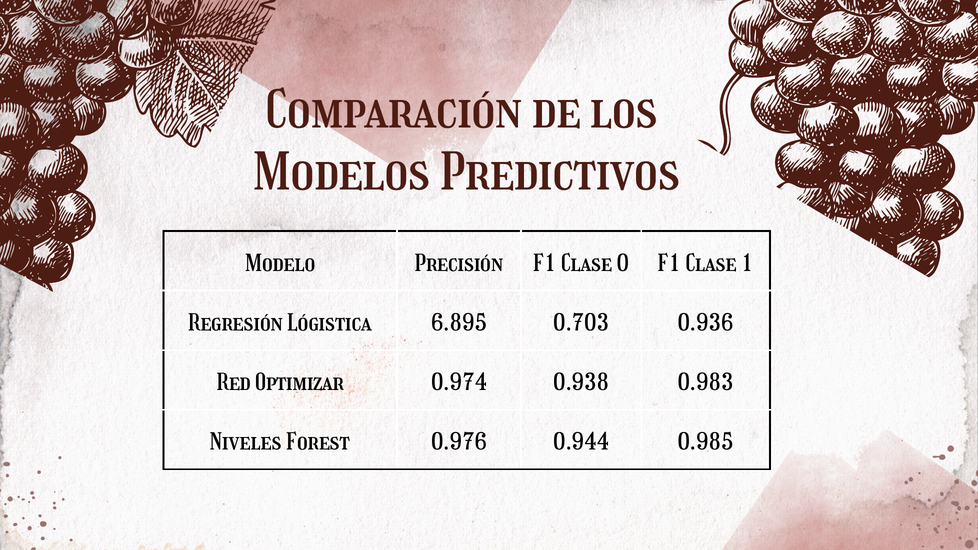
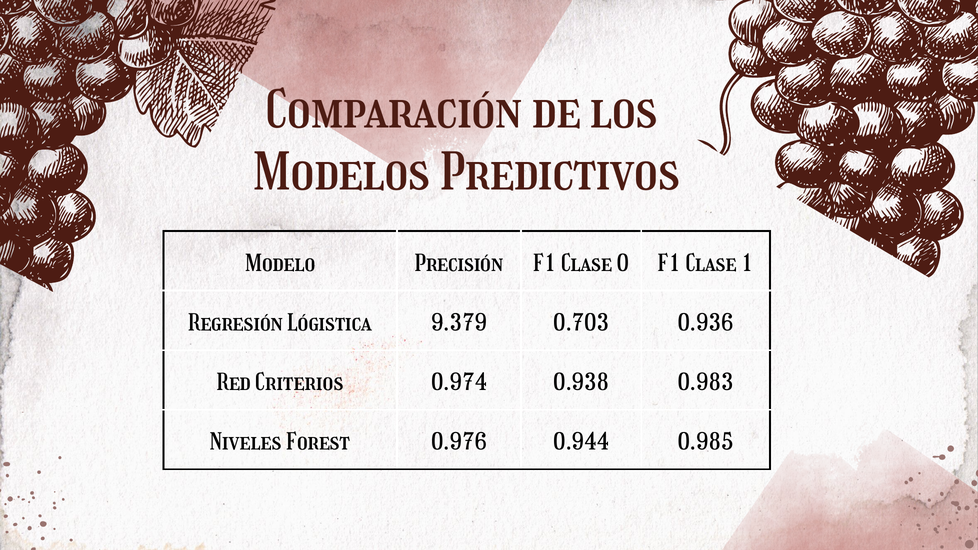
6.895: 6.895 -> 9.379 (459, 323)
Optimizar: Optimizar -> Criterios (299, 383)
